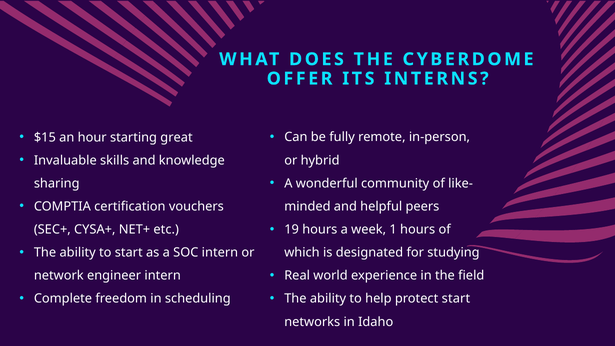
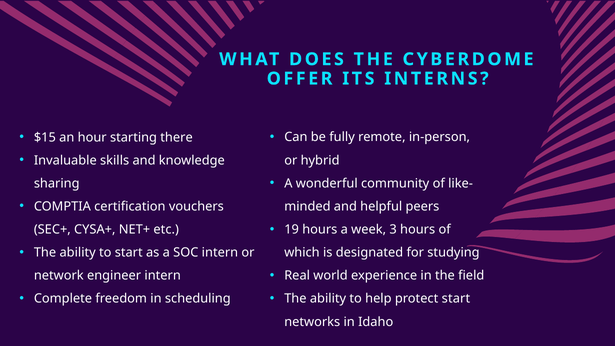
great: great -> there (177, 137)
1: 1 -> 3 (393, 229)
